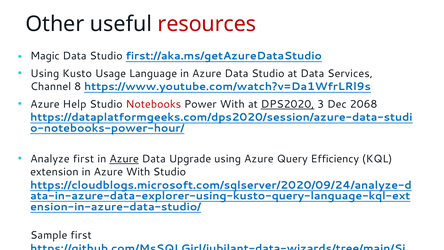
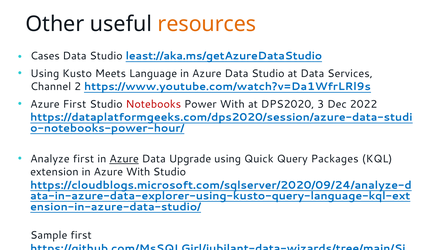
resources colour: red -> orange (207, 24)
Magic: Magic -> Cases (45, 56)
first://aka.ms/getAzureDataStudio: first://aka.ms/getAzureDataStudio -> least://aka.ms/getAzureDataStudio (224, 56)
Usage: Usage -> Meets (110, 74)
8: 8 -> 2 (78, 87)
Azure Help: Help -> First (75, 104)
DPS2020 underline: present -> none (288, 104)
2068: 2068 -> 2022 (364, 104)
using Azure: Azure -> Quick (259, 159)
Efficiency: Efficiency -> Packages (335, 159)
